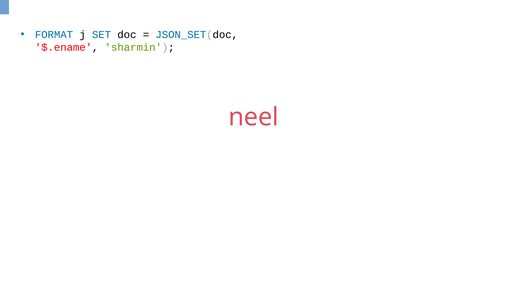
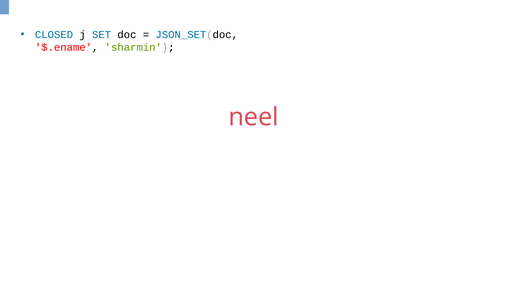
FORMAT: FORMAT -> CLOSED (54, 35)
